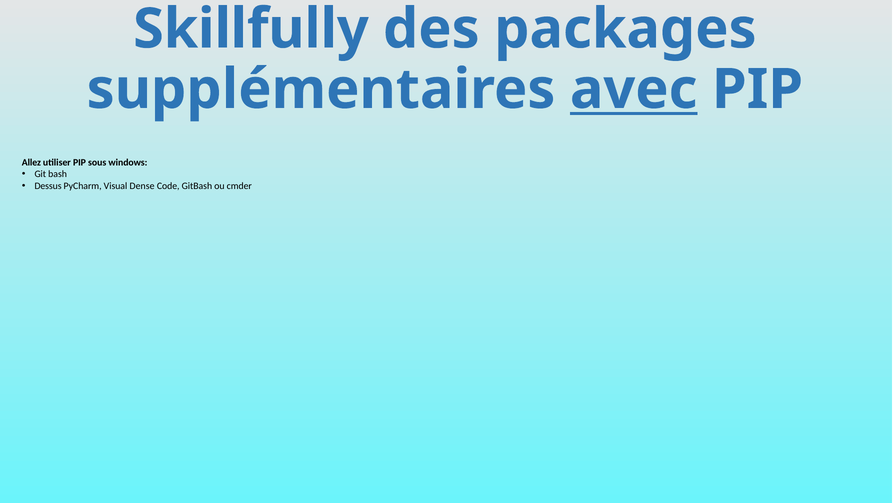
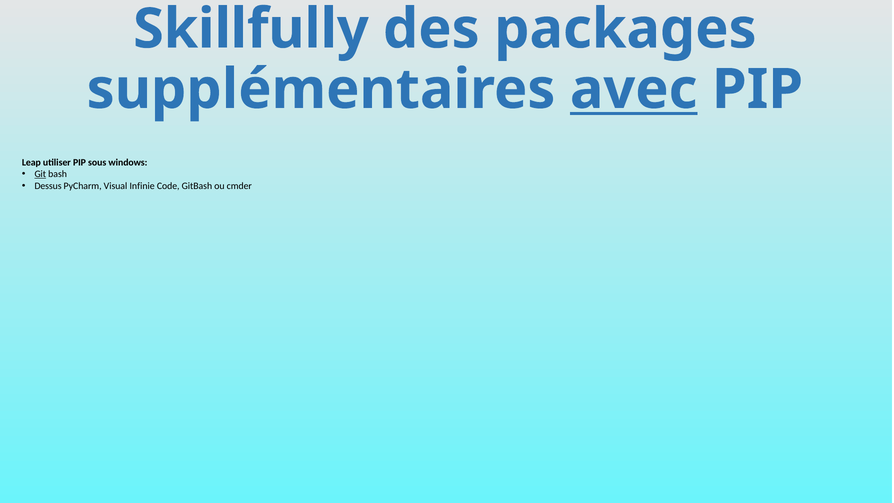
Allez: Allez -> Leap (31, 162)
Git underline: none -> present (40, 174)
Dense: Dense -> Infinie (142, 186)
